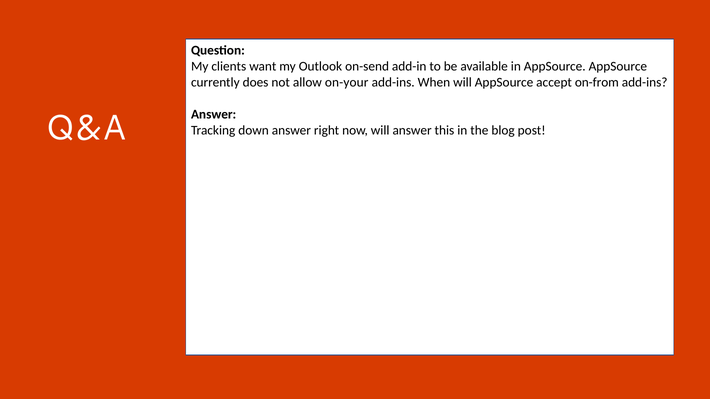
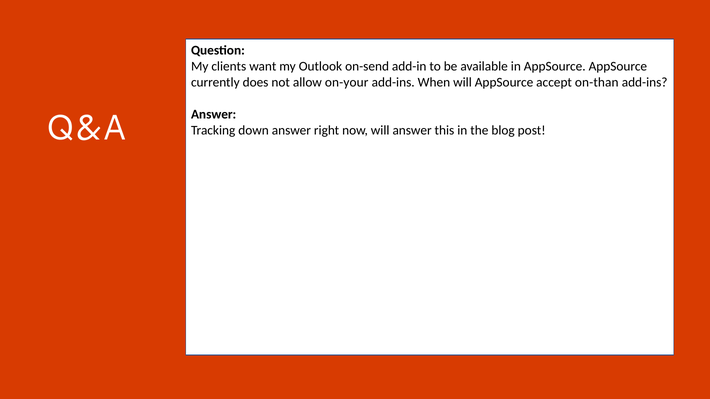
on-from: on-from -> on-than (597, 82)
